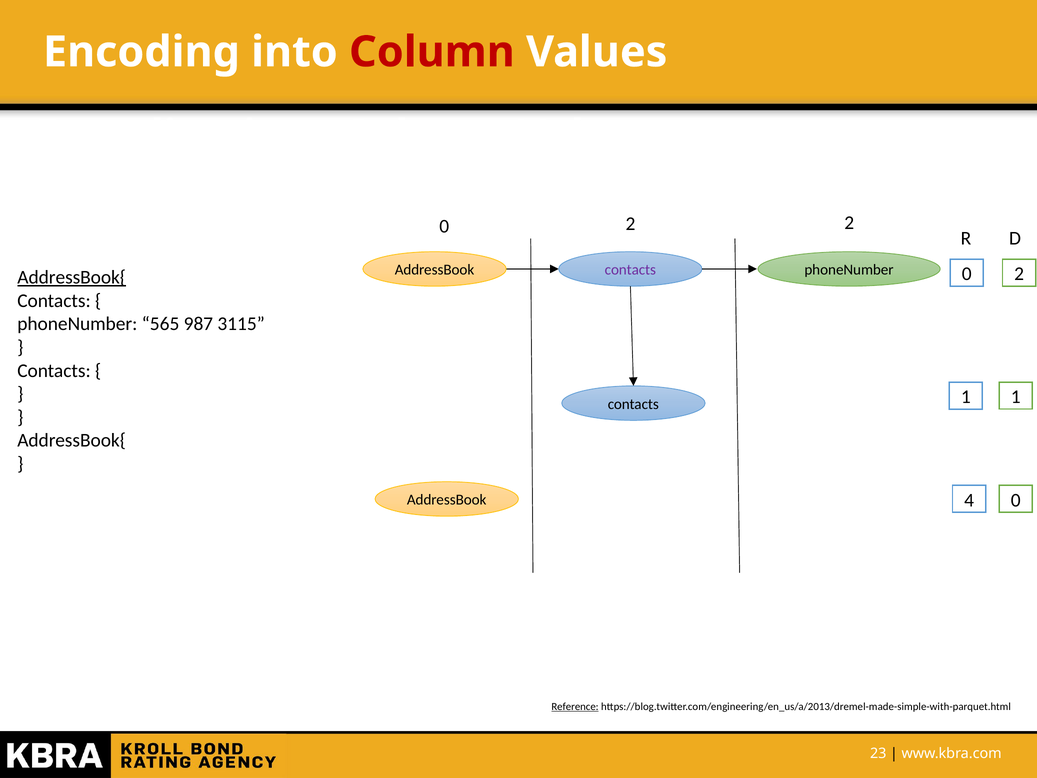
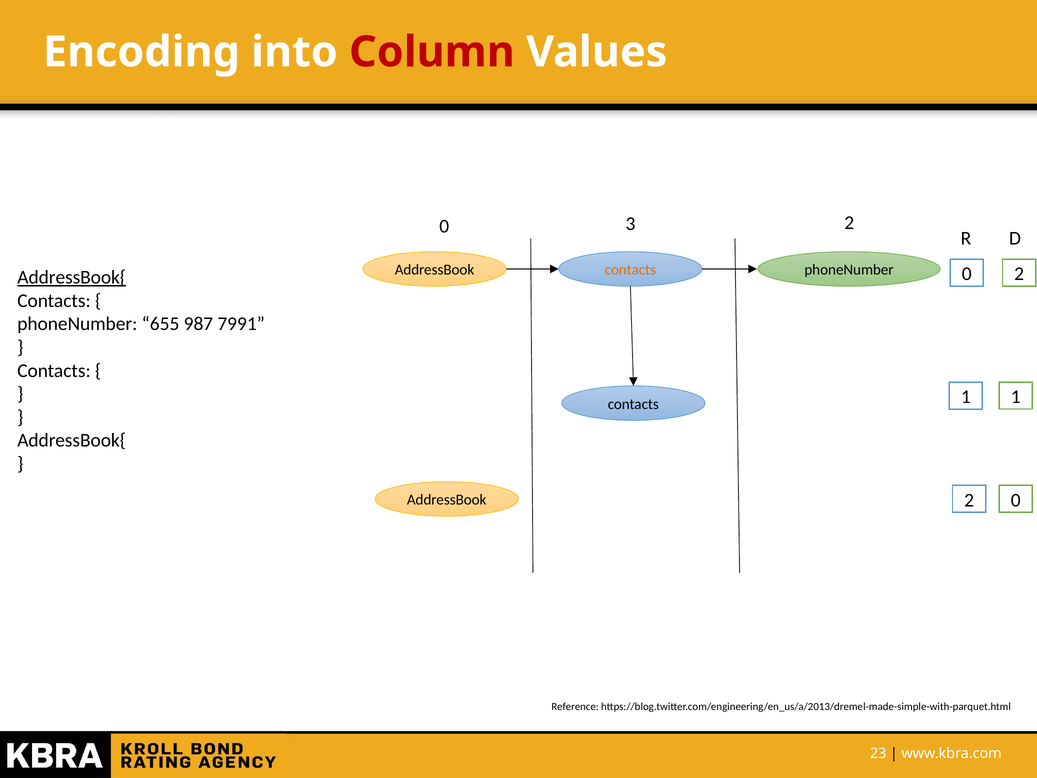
2: 2 -> 3 (630, 224)
contacts colour: purple -> orange (630, 270)
565: 565 -> 655 (161, 324)
3115: 3115 -> 7991 (241, 324)
AddressBook 4: 4 -> 2 (969, 500)
Reference underline: present -> none (575, 706)
